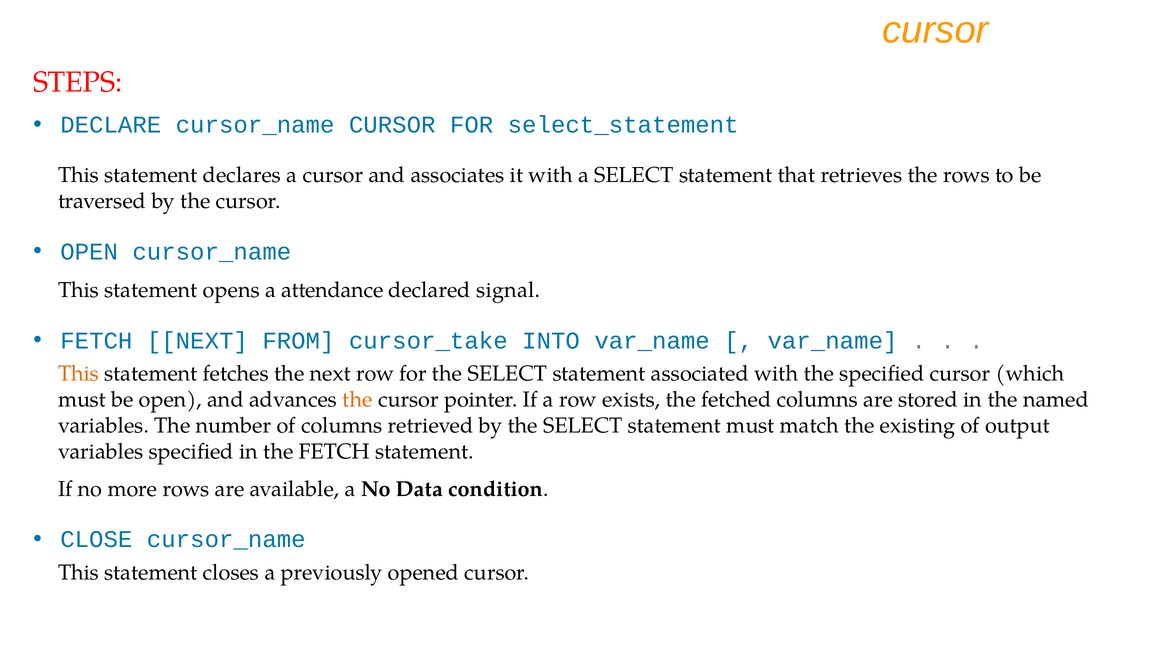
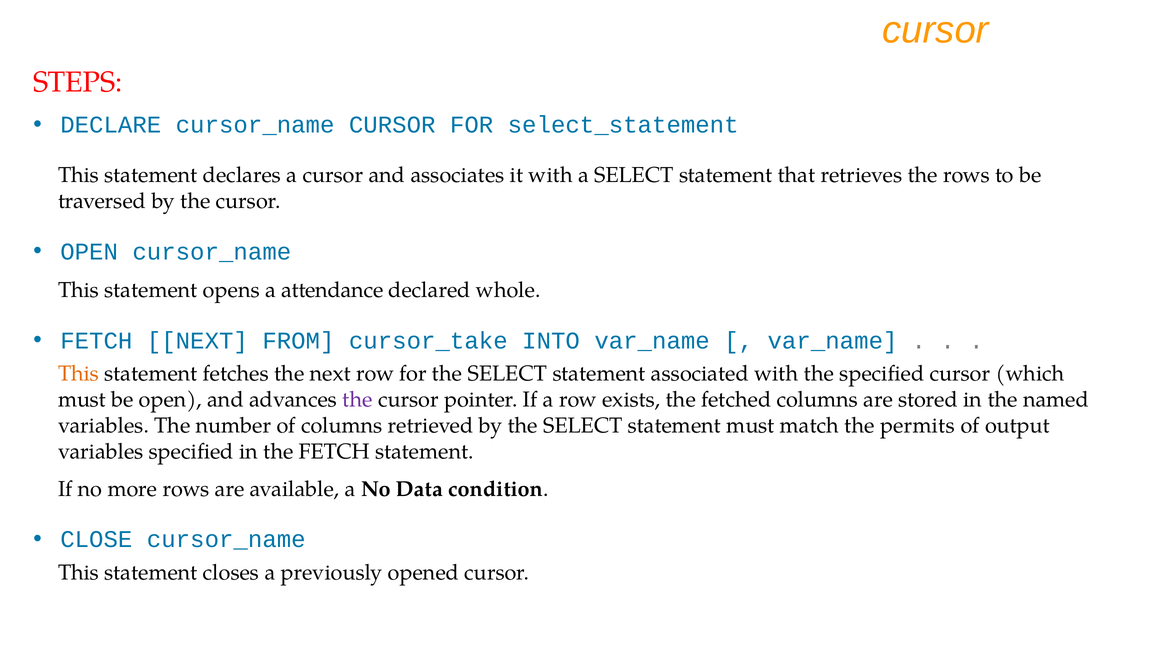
signal: signal -> whole (508, 290)
the colour: orange -> purple (358, 400)
existing: existing -> permits (917, 426)
